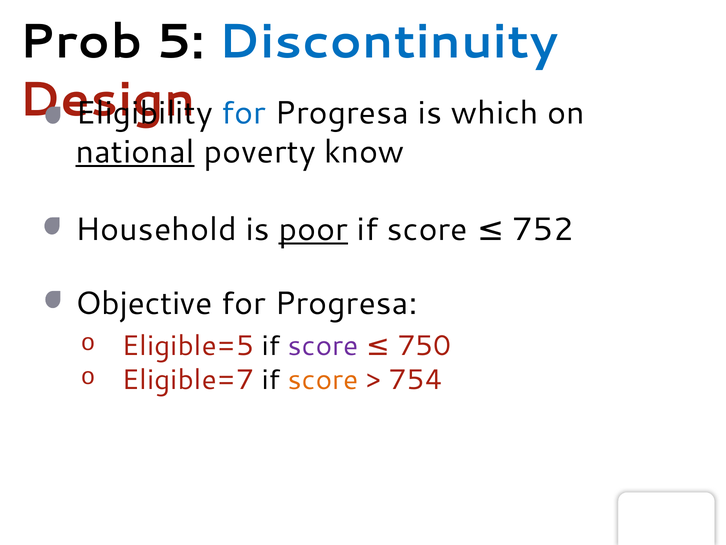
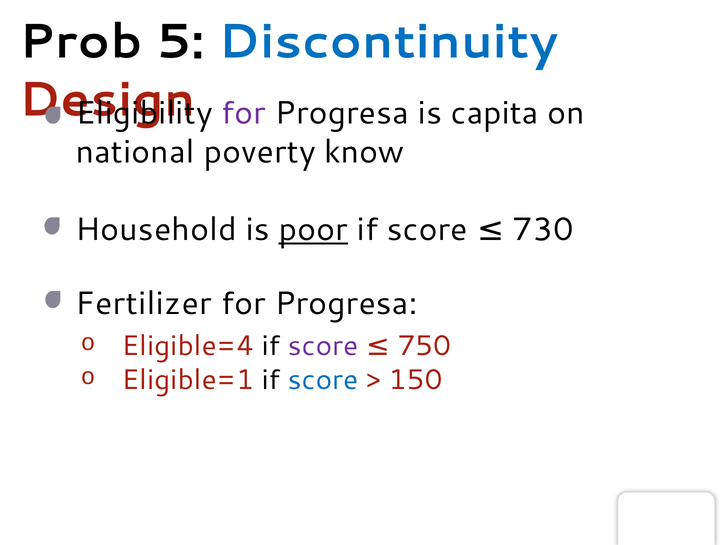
for colour: blue -> purple (244, 113)
which: which -> capita (495, 113)
national underline: present -> none (135, 152)
752: 752 -> 730 (543, 230)
Objective: Objective -> Fertilizer (144, 303)
Eligible=5: Eligible=5 -> Eligible=4 (188, 346)
Eligible=7: Eligible=7 -> Eligible=1 (188, 380)
score colour: orange -> blue (323, 380)
754: 754 -> 150 (416, 380)
